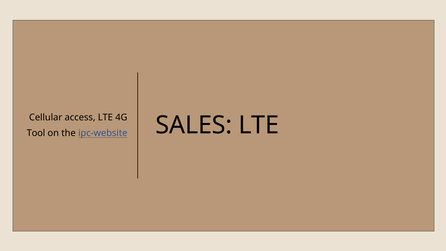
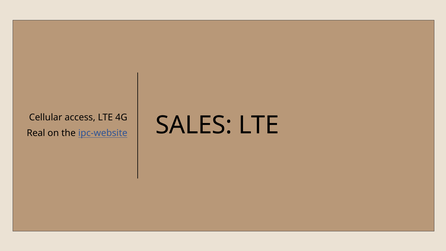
Tool: Tool -> Real (36, 133)
